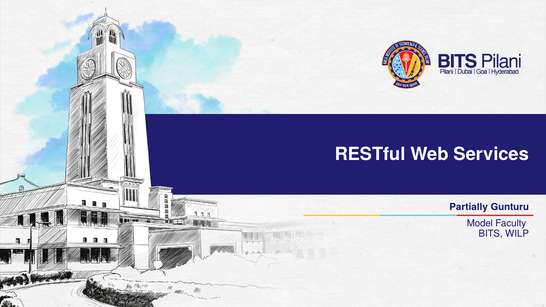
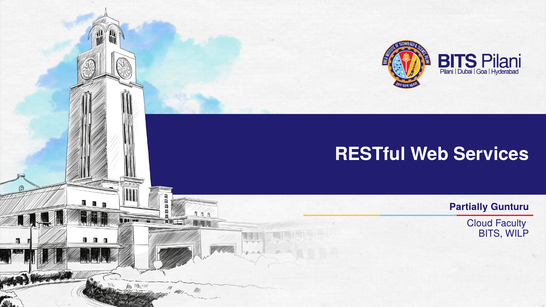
Model: Model -> Cloud (480, 223)
